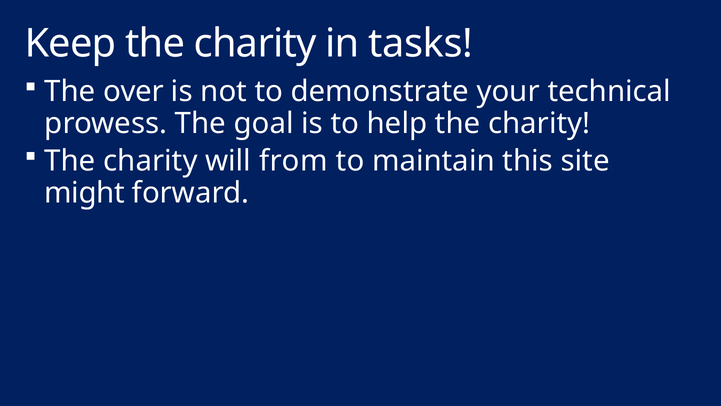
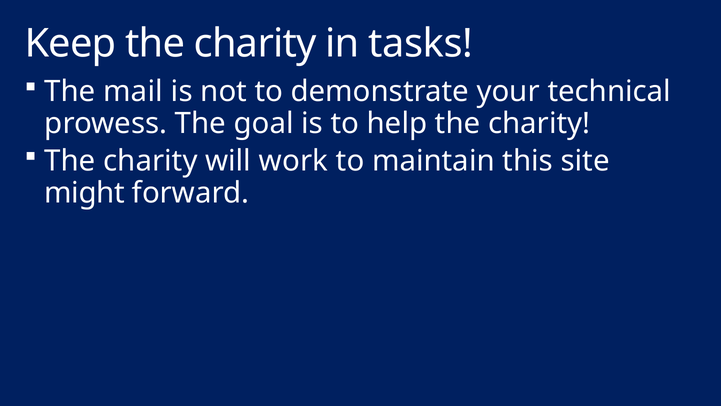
over: over -> mail (133, 91)
from: from -> work (293, 161)
